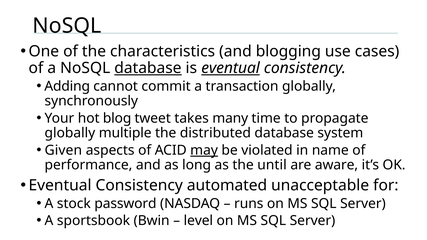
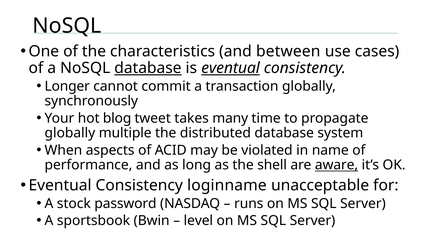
blogging: blogging -> between (288, 51)
Adding: Adding -> Longer (67, 86)
Given: Given -> When (63, 150)
may underline: present -> none (204, 150)
until: until -> shell (272, 165)
aware underline: none -> present (337, 165)
automated: automated -> loginname (227, 186)
